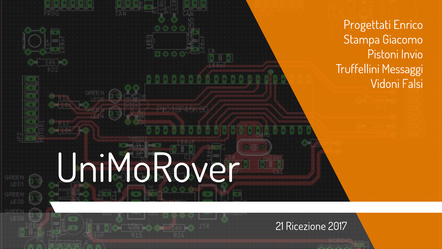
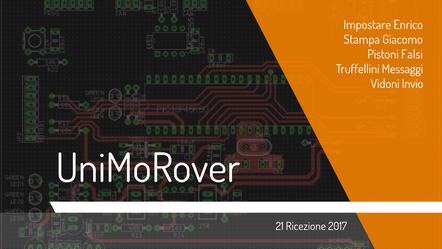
Progettati: Progettati -> Impostare (367, 25)
Invio: Invio -> Falsi (412, 54)
Falsi: Falsi -> Invio (413, 84)
